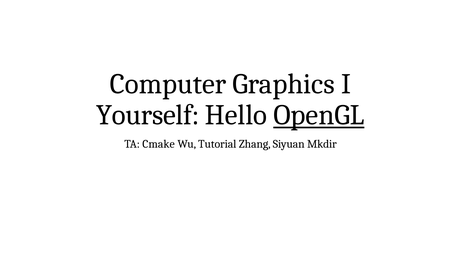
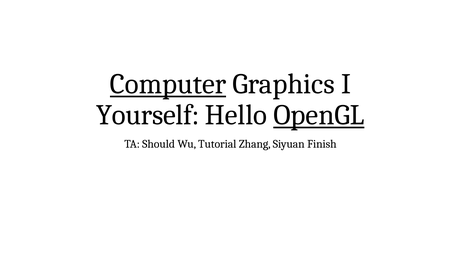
Computer underline: none -> present (168, 84)
Cmake: Cmake -> Should (159, 144)
Mkdir: Mkdir -> Finish (322, 144)
